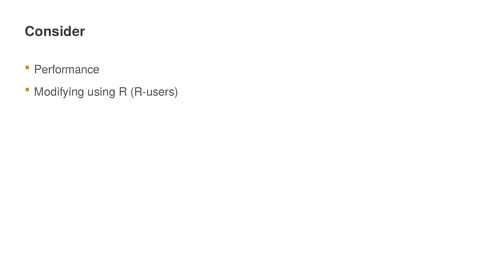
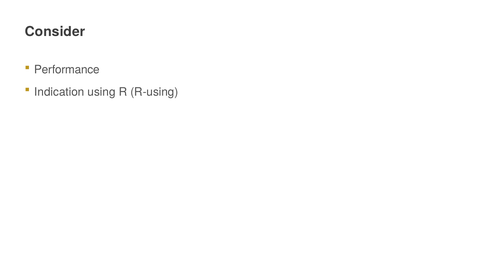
Modifying: Modifying -> Indication (59, 92)
R-users: R-users -> R-using (154, 92)
